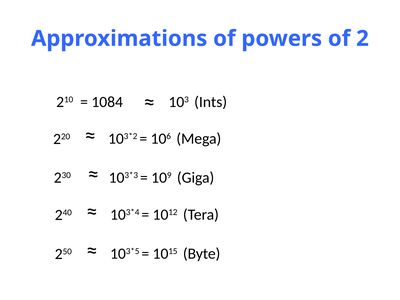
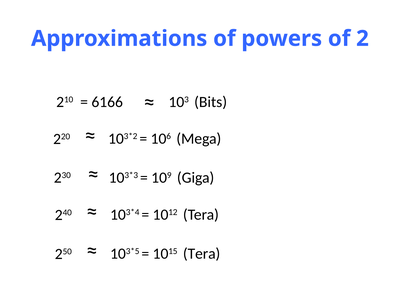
1084: 1084 -> 6166 (107, 102)
Ints: Ints -> Bits (211, 102)
1015 Byte: Byte -> Tera (202, 254)
